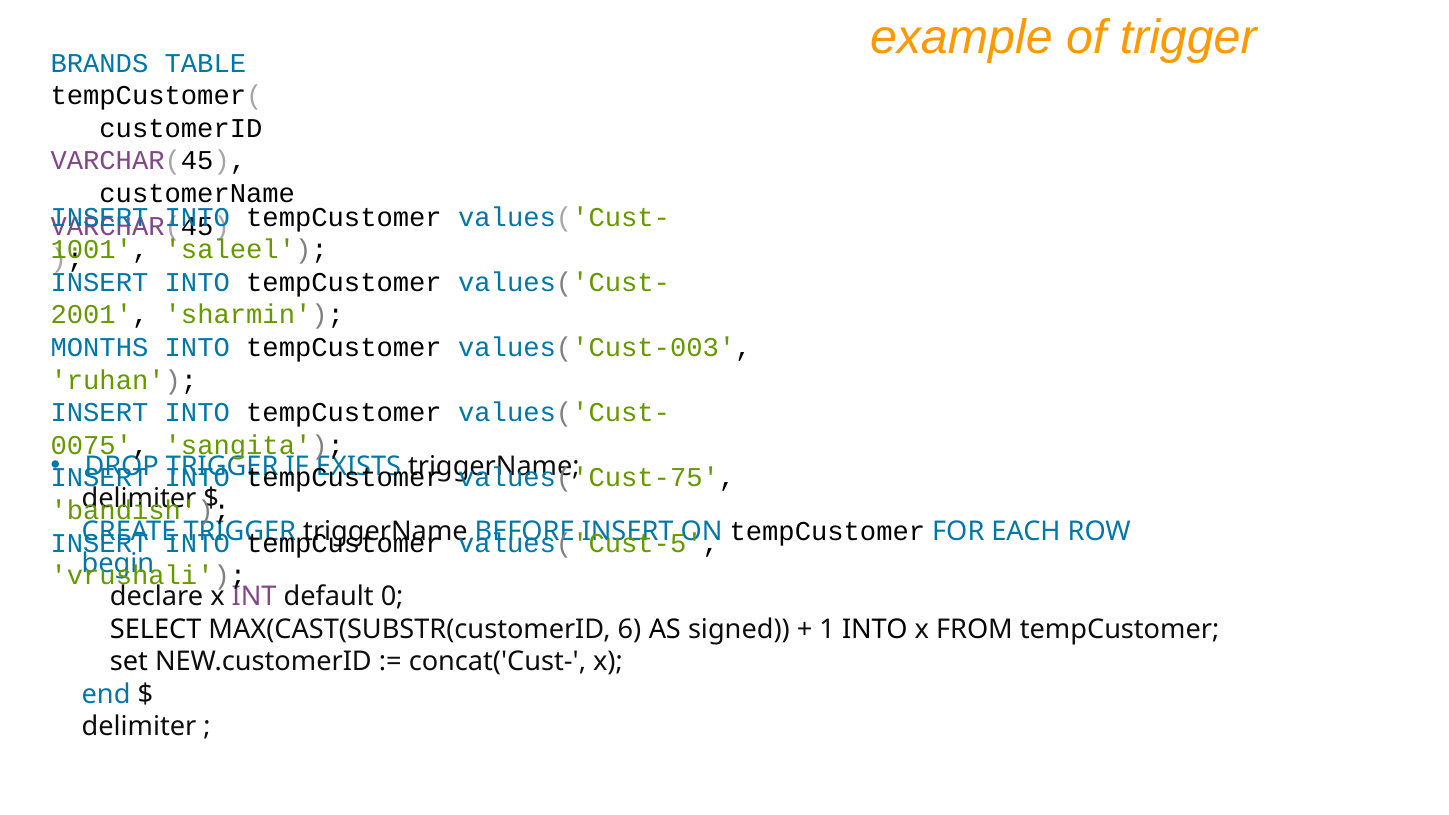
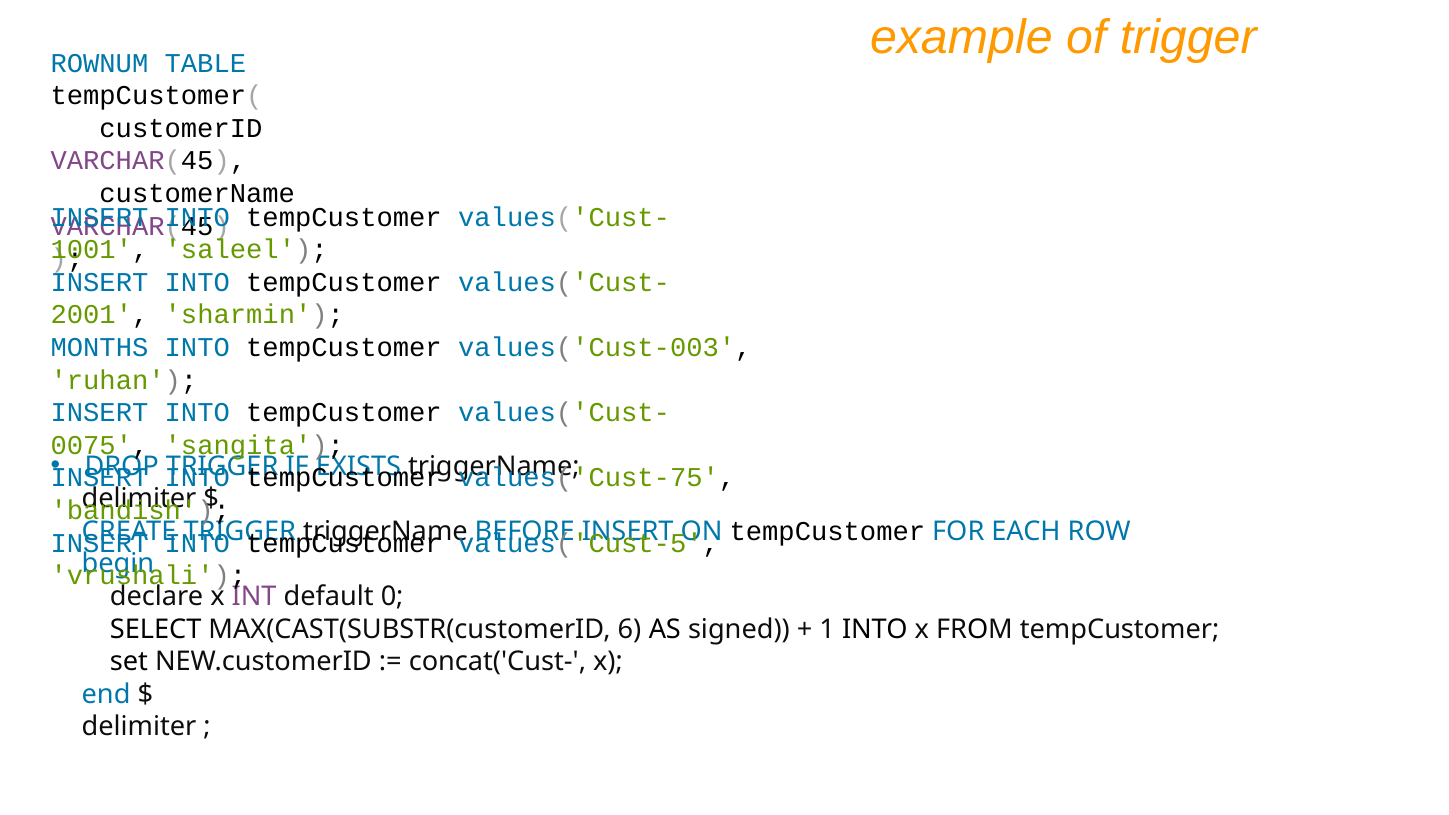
BRANDS: BRANDS -> ROWNUM (99, 63)
